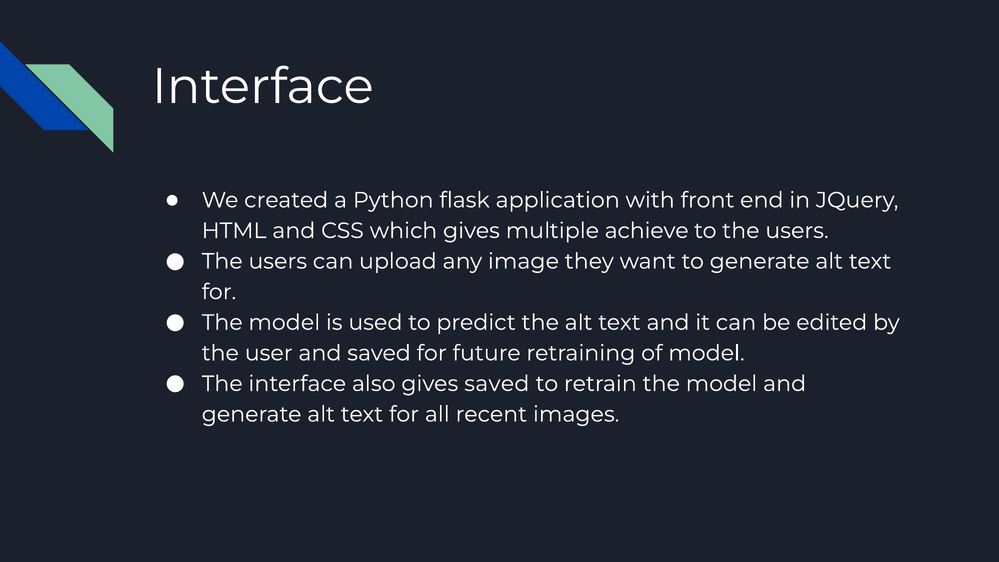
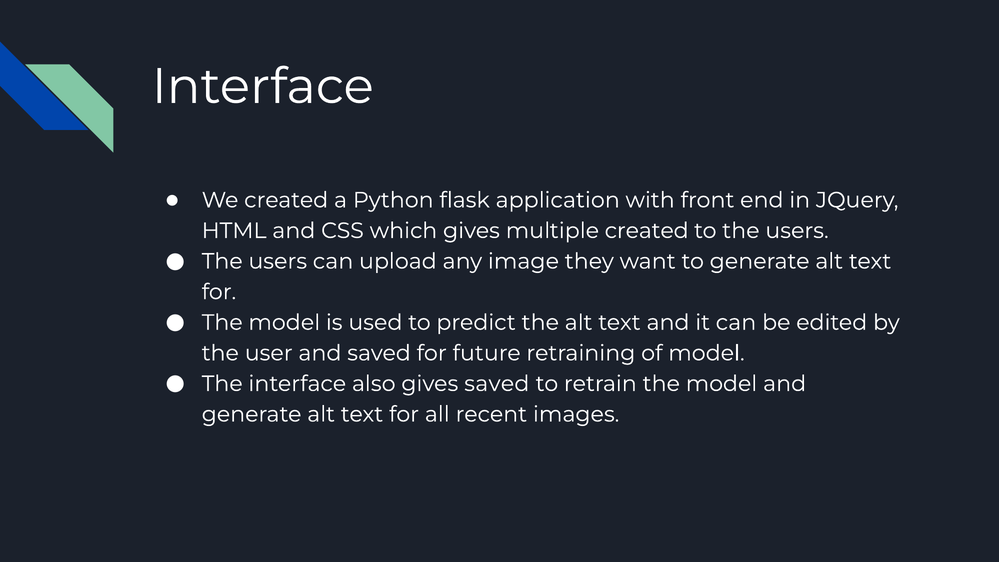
multiple achieve: achieve -> created (647, 231)
